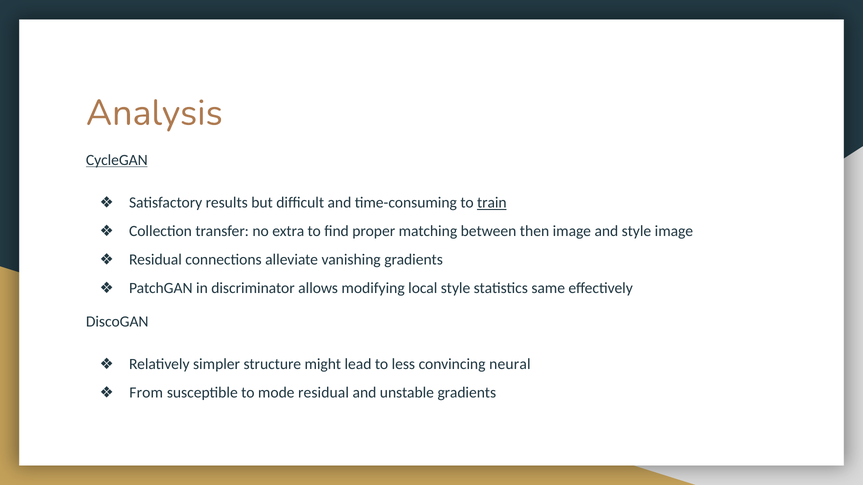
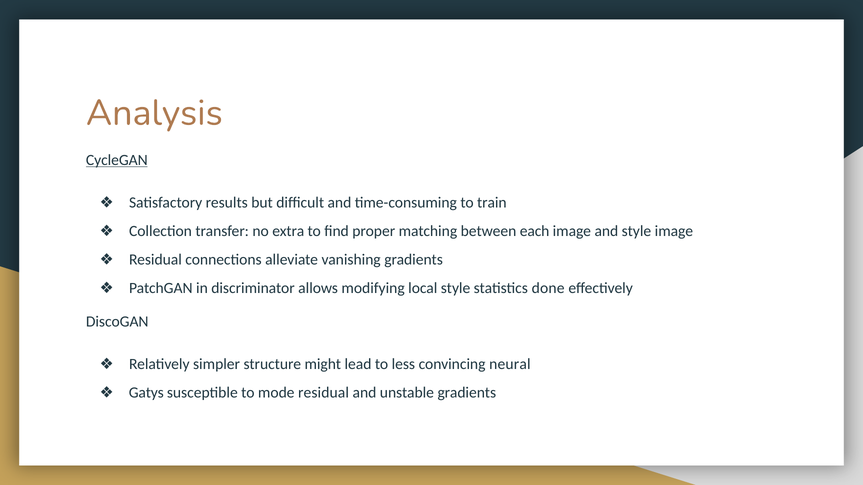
train underline: present -> none (492, 203)
then: then -> each (535, 231)
same: same -> done (548, 288)
From: From -> Gatys (146, 393)
